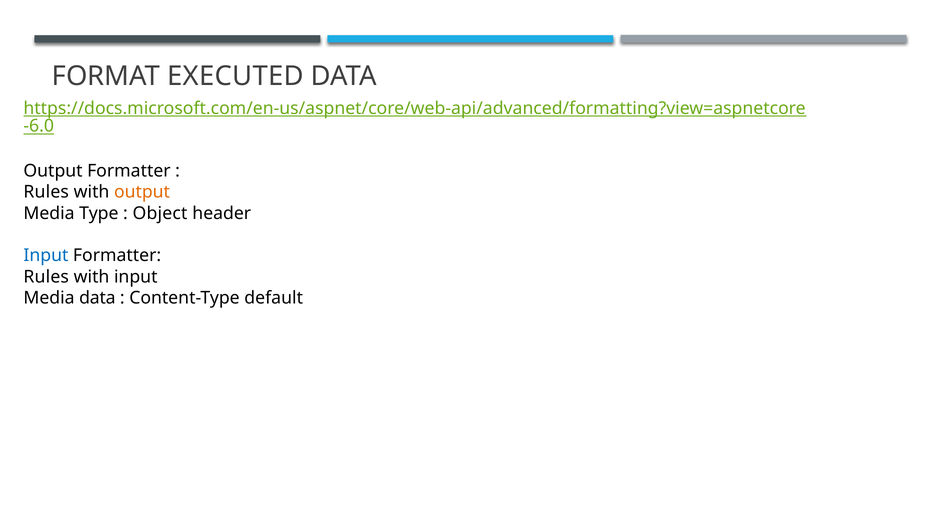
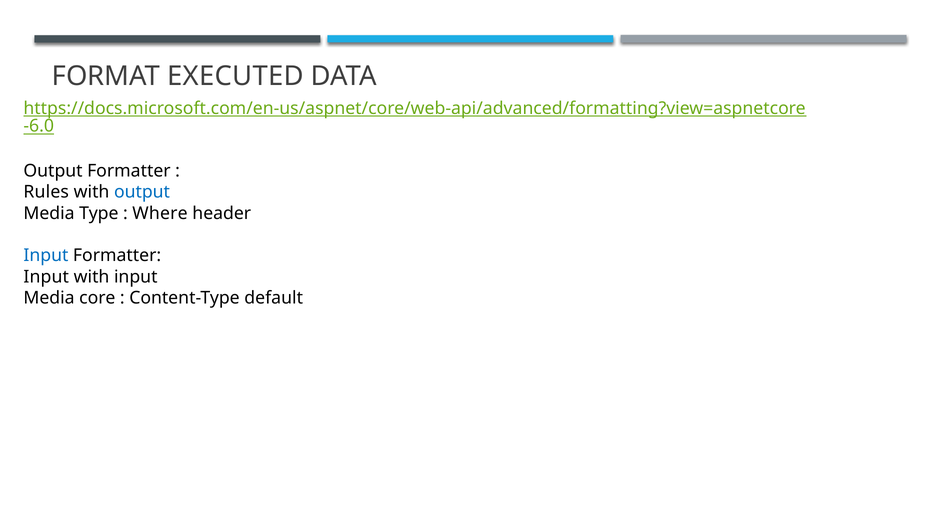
output colour: orange -> blue (142, 192)
Object: Object -> Where (160, 213)
Rules: Rules -> Input (46, 277)
Media data: data -> core (97, 298)
